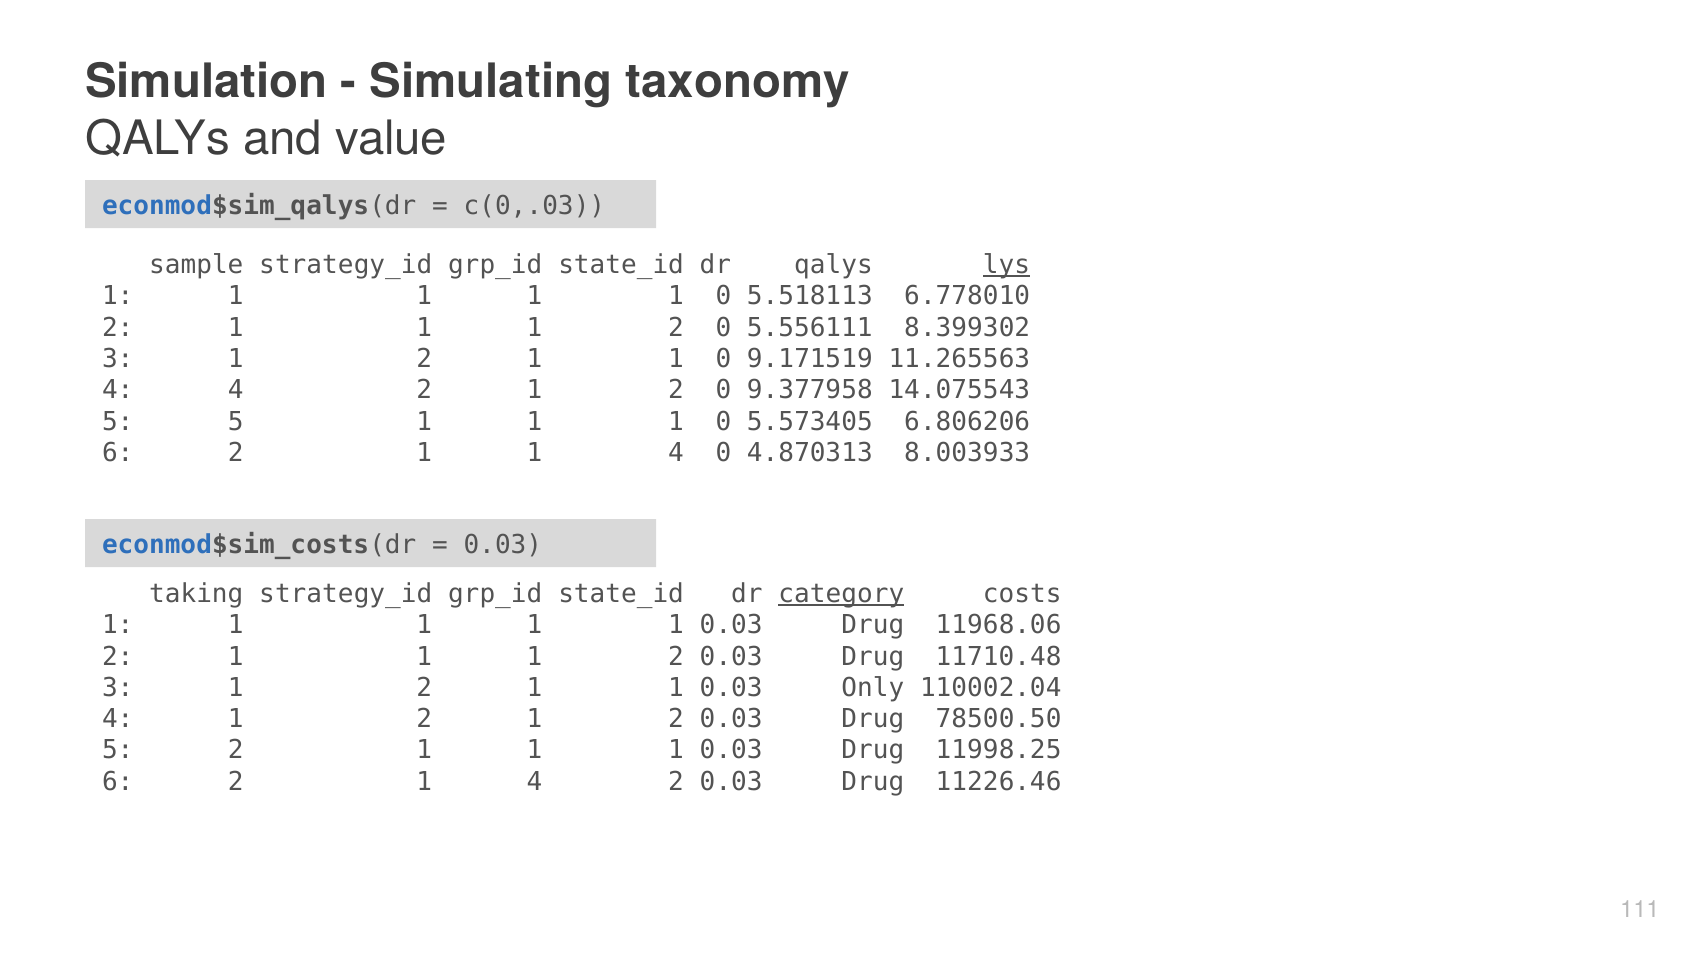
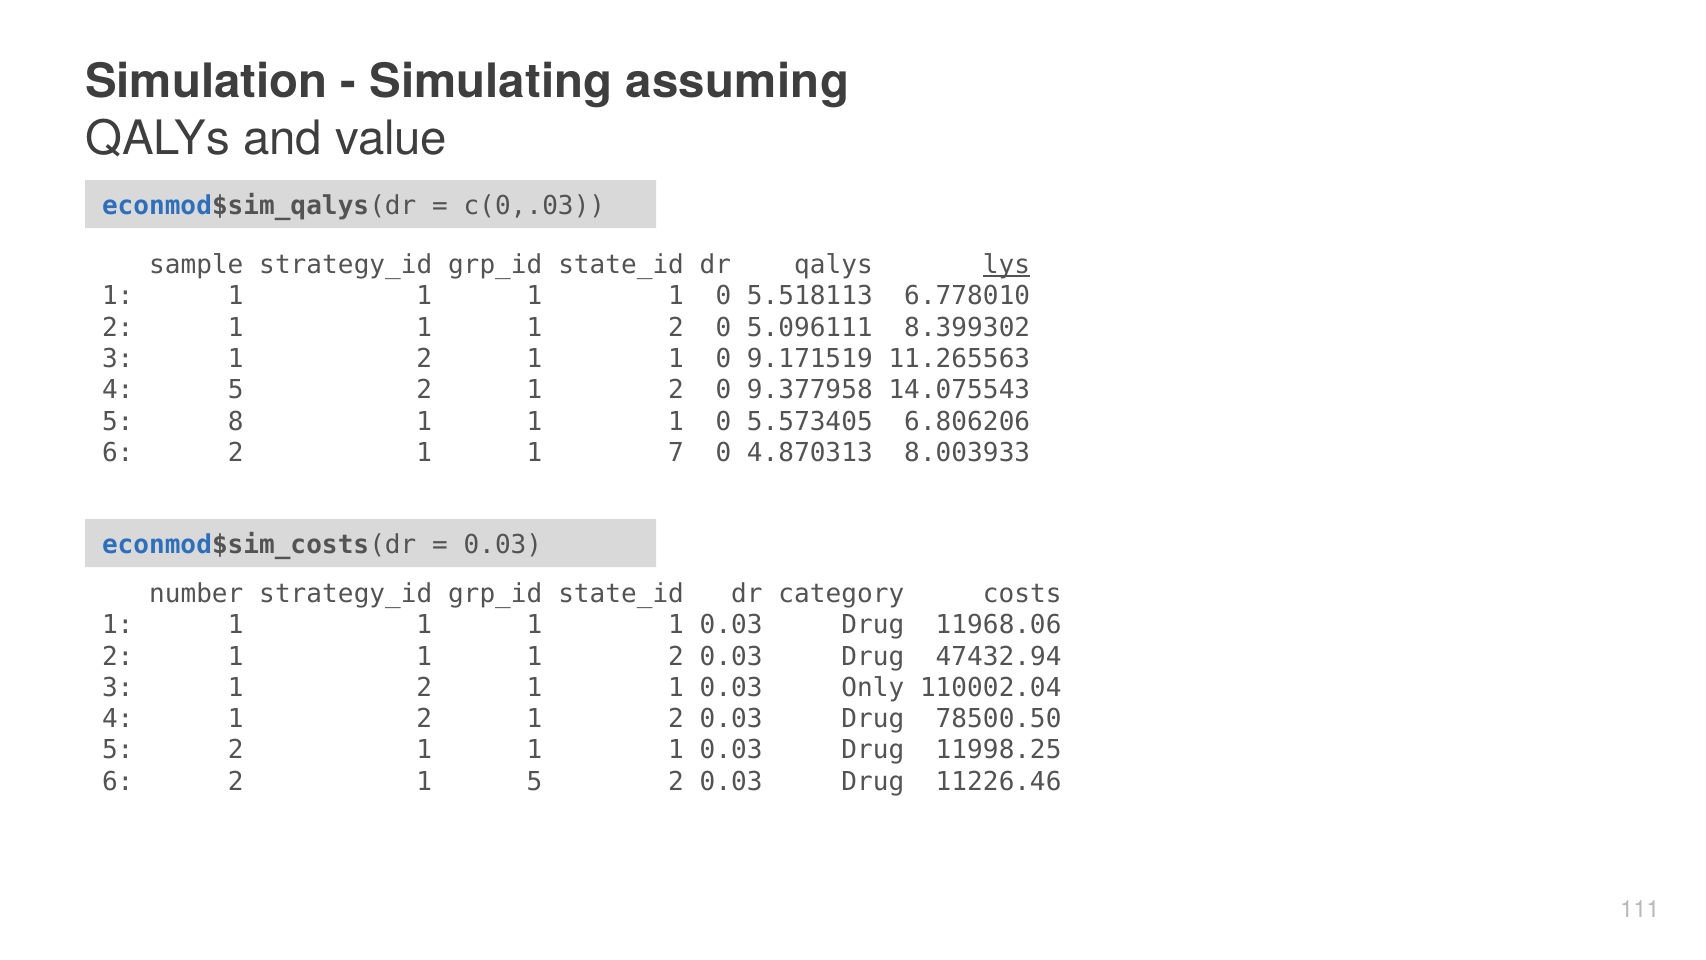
taxonomy: taxonomy -> assuming (737, 81)
5.556111: 5.556111 -> 5.096111 (810, 327)
4 4: 4 -> 5 (236, 390)
5 5: 5 -> 8 (236, 421)
1 1 4: 4 -> 7 (676, 453)
taking: taking -> number (196, 594)
category underline: present -> none (841, 594)
11710.48: 11710.48 -> 47432.94 (999, 656)
2 1 4: 4 -> 5 (535, 781)
